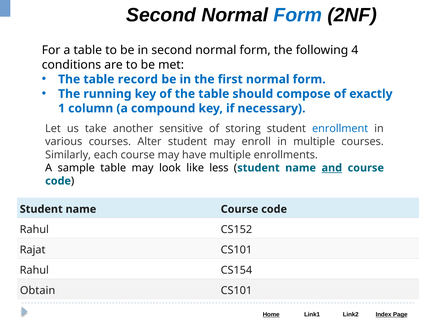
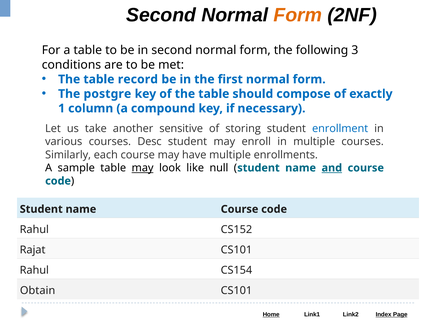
Form colour: blue -> orange (298, 15)
4: 4 -> 3 (355, 50)
running: running -> postgre (107, 94)
Alter: Alter -> Desc (150, 142)
may underline: none -> present (143, 168)
less: less -> null (219, 168)
